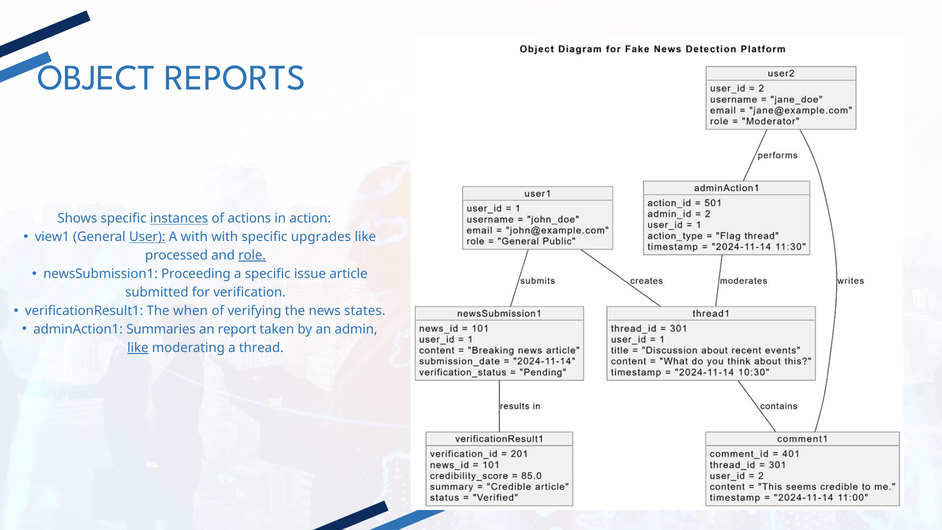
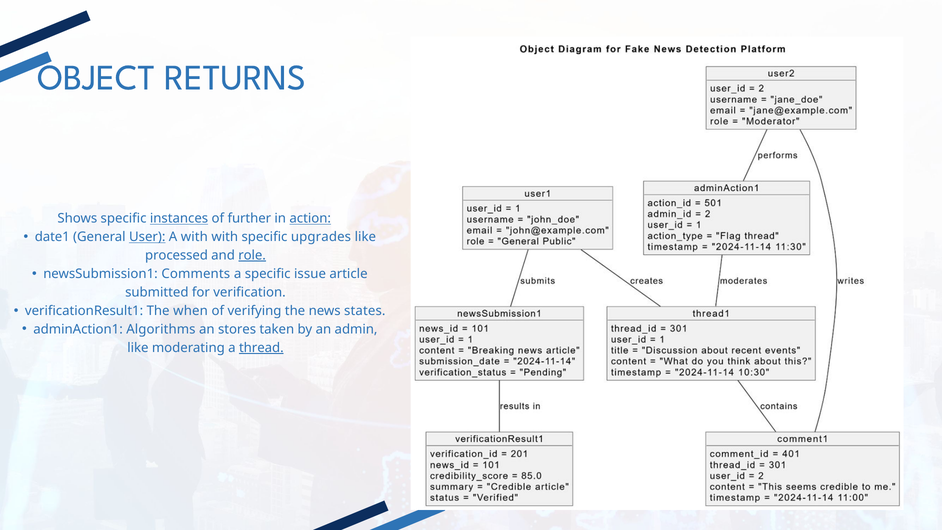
REPORTS: REPORTS -> RETURNS (235, 78)
actions: actions -> further (249, 218)
action underline: none -> present (310, 218)
view1: view1 -> date1 (52, 237)
Proceeding: Proceeding -> Comments (196, 274)
Summaries: Summaries -> Algorithms (161, 329)
report: report -> stores (237, 329)
like underline: present -> none (138, 348)
thread underline: none -> present (261, 348)
